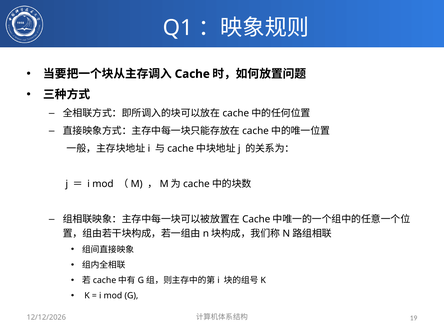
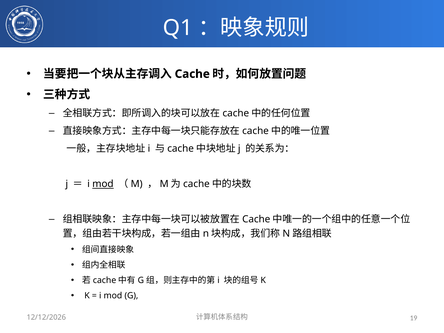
mod underline: none -> present (103, 184)
